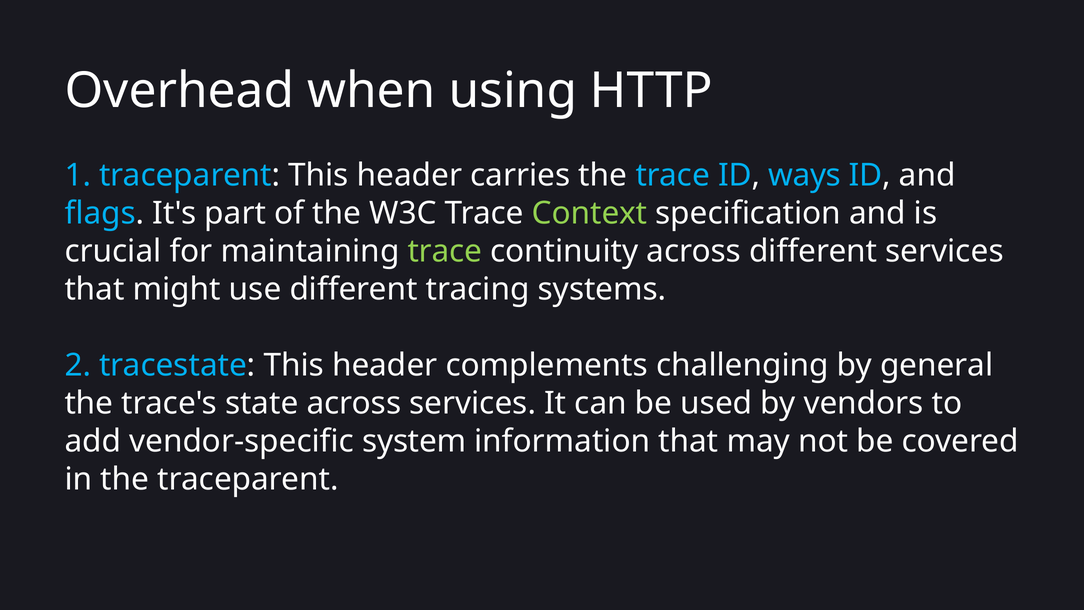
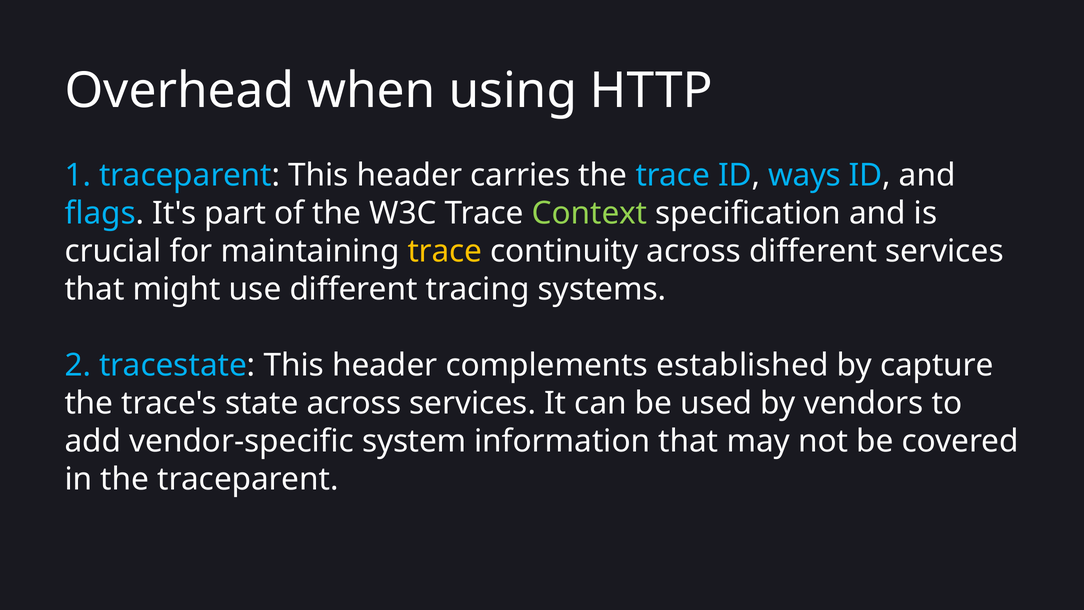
trace colour: light green -> yellow (445, 251)
challenging: challenging -> established (742, 365)
general: general -> capture (937, 365)
